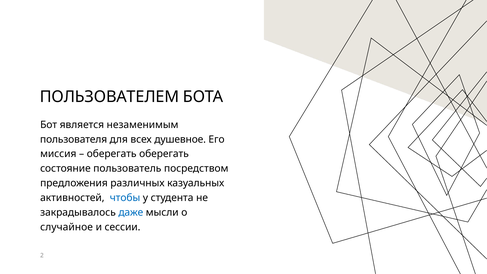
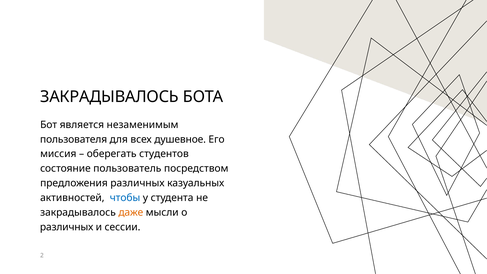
ПОЛЬЗОВАТЕЛЕМ: ПОЛЬЗОВАТЕЛЕМ -> ЗАКРАДЫВАЛОСЬ (109, 97)
оберегать оберегать: оберегать -> студентов (164, 154)
даже colour: blue -> orange (131, 212)
случайное: случайное -> различных (67, 227)
